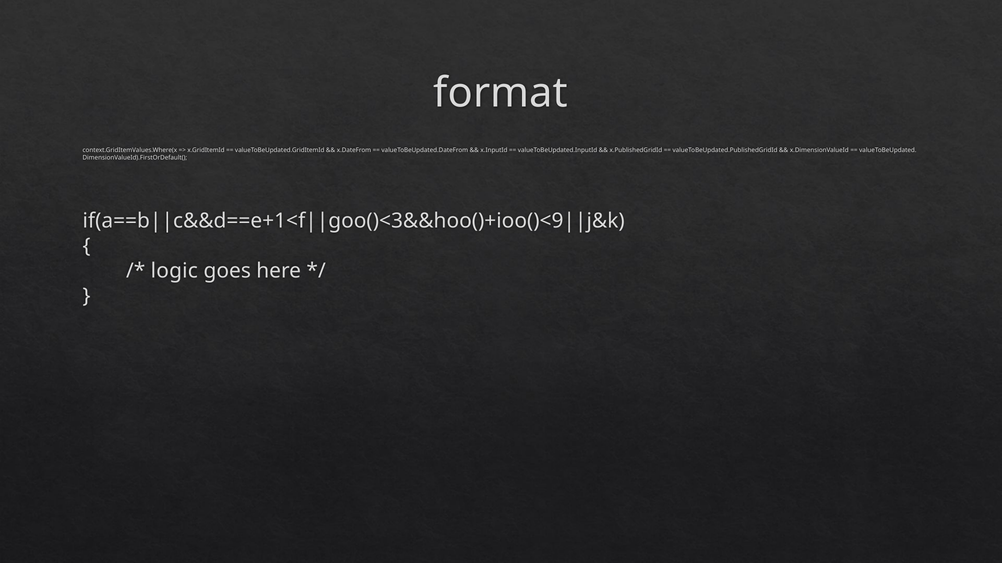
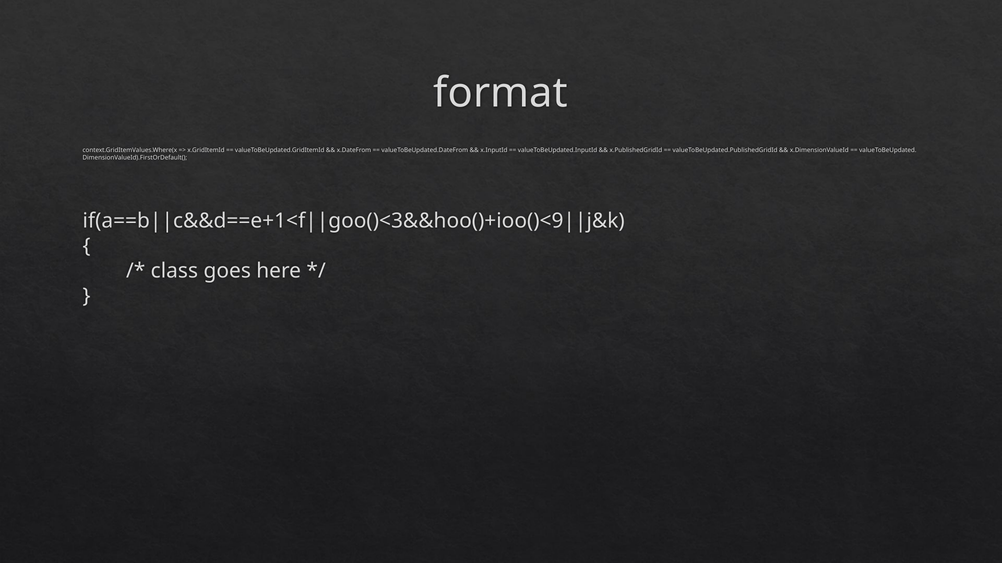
logic: logic -> class (174, 271)
